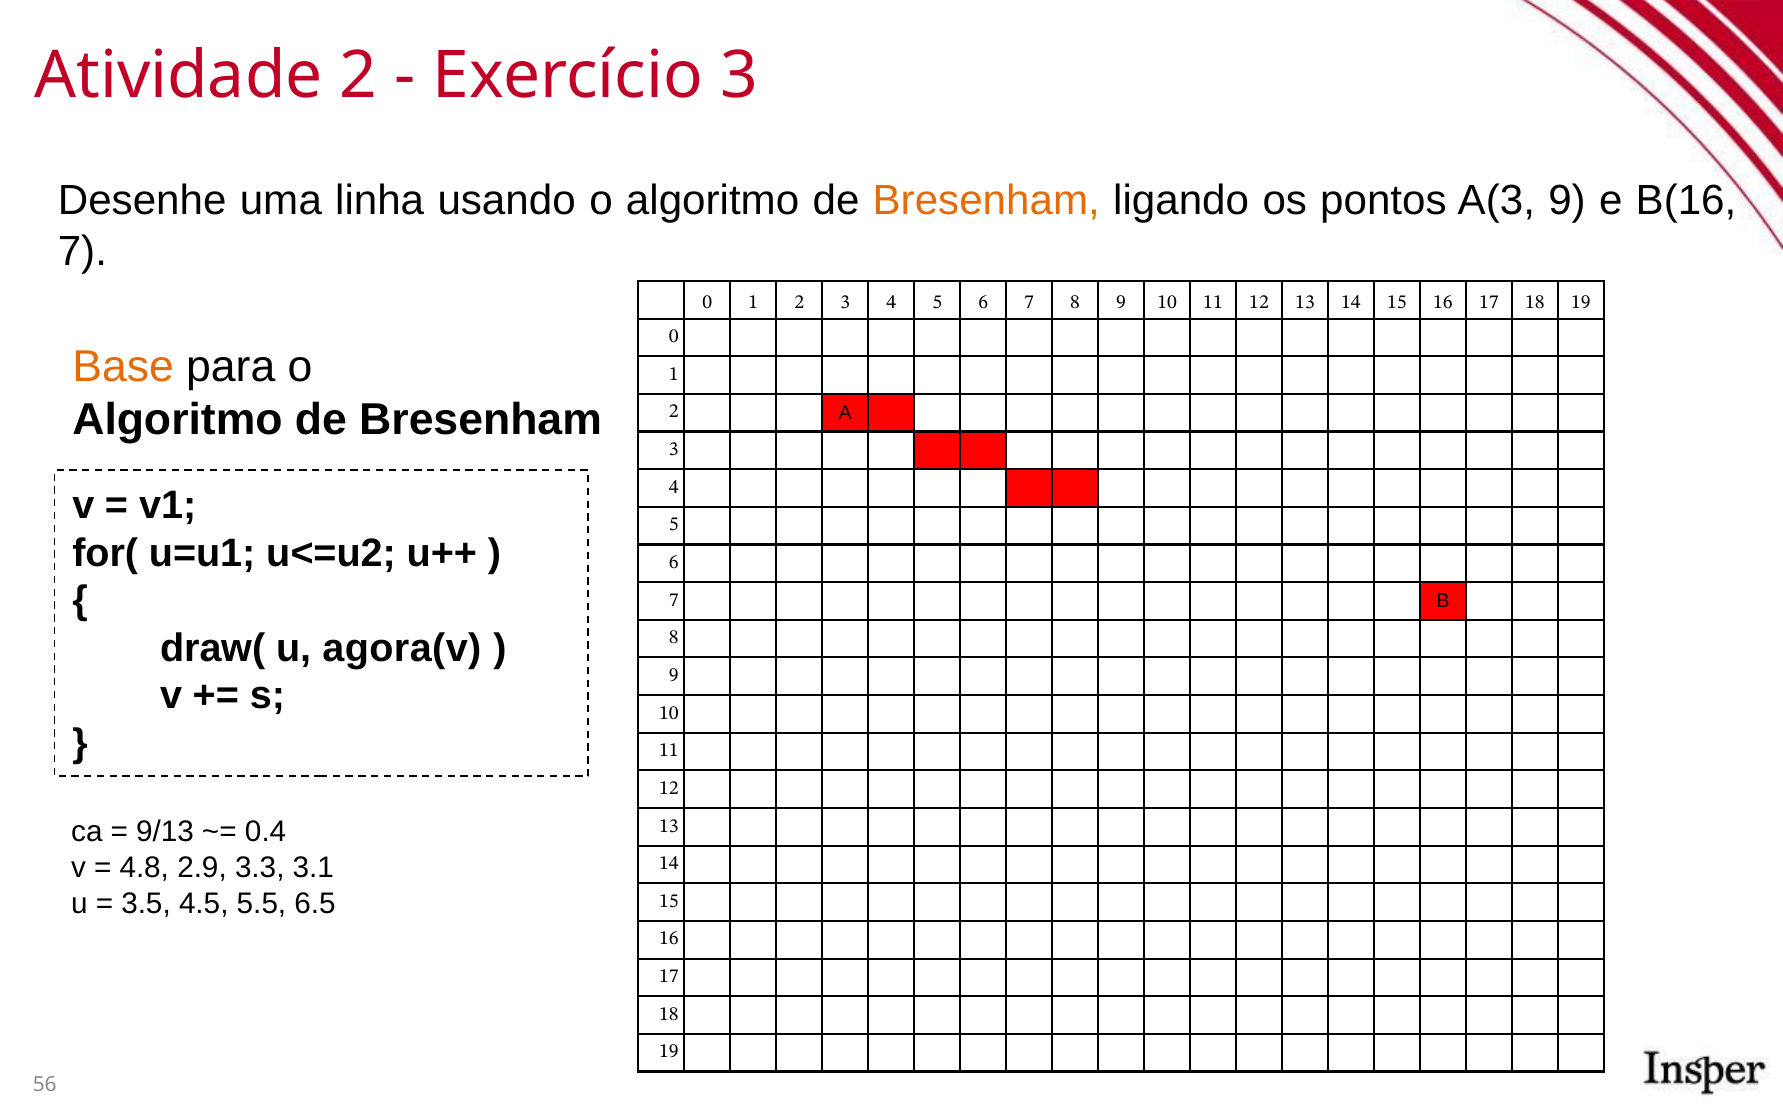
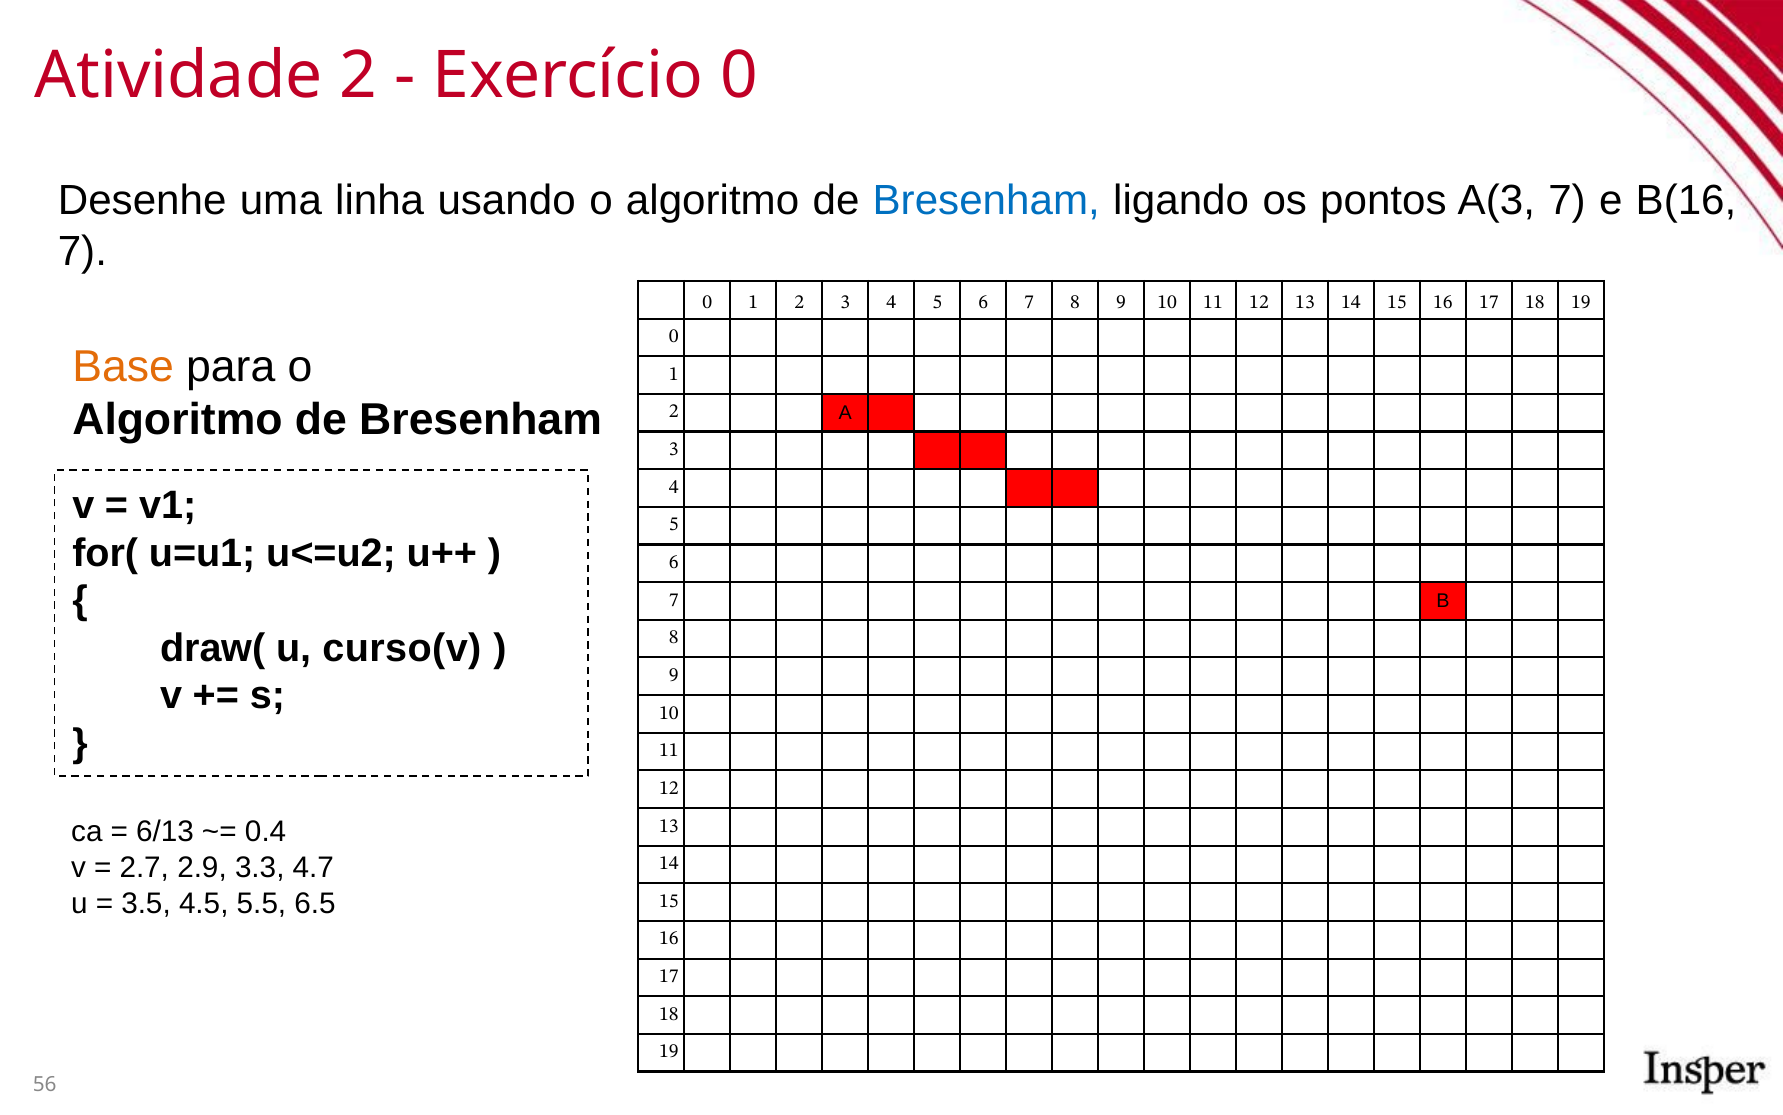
Exercício 3: 3 -> 0 (739, 75)
Bresenham colour: orange -> blue (986, 201)
A(3 9: 9 -> 7 (1567, 201)
agora(v: agora(v -> curso(v (402, 648)
9/13: 9/13 -> 6/13 (165, 832)
4.8: 4.8 -> 2.7 (144, 867)
3.1: 3.1 -> 4.7 (313, 867)
